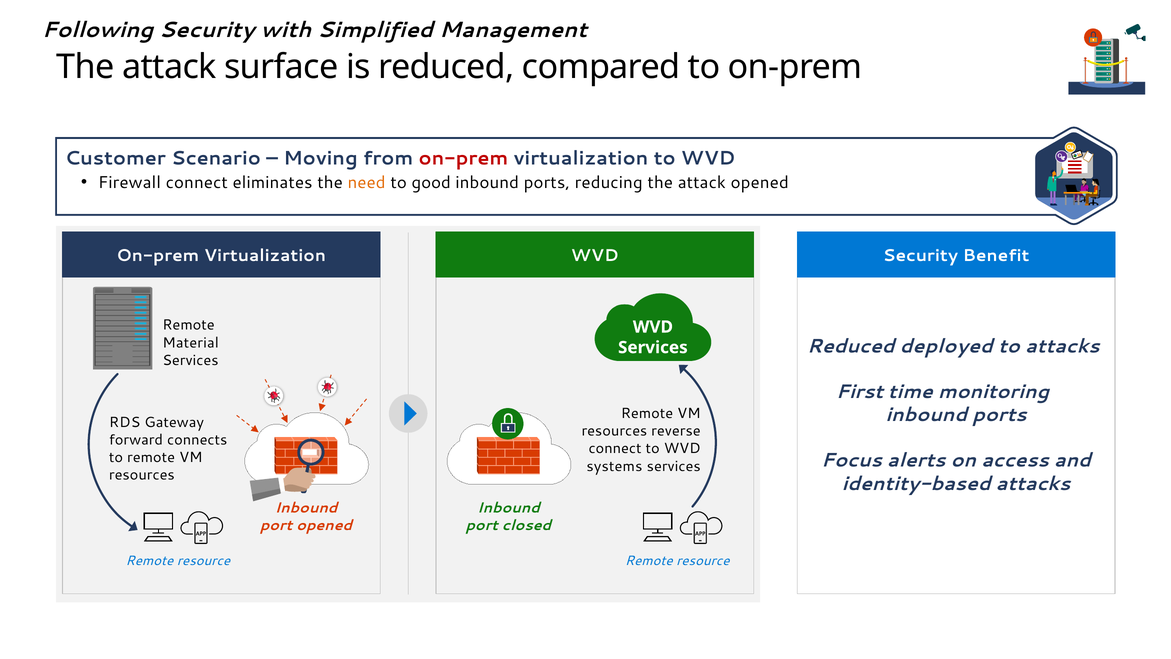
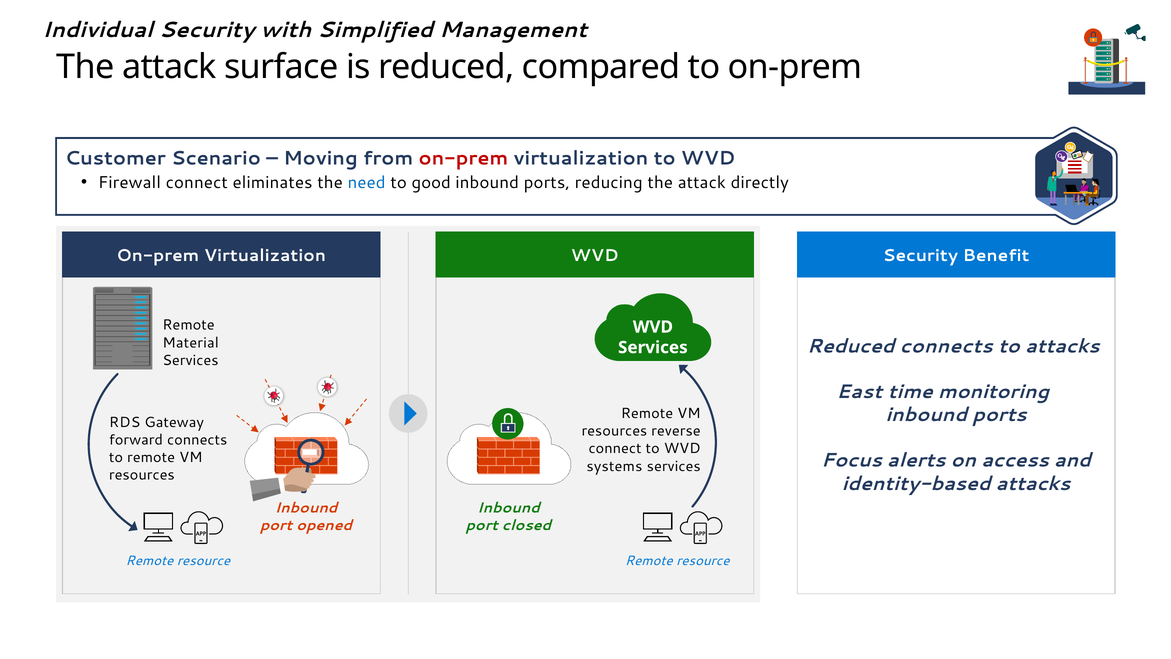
Following: Following -> Individual (98, 30)
need colour: orange -> blue (367, 182)
attack opened: opened -> directly (760, 182)
Reduced deployed: deployed -> connects (946, 346)
First: First -> East (859, 391)
